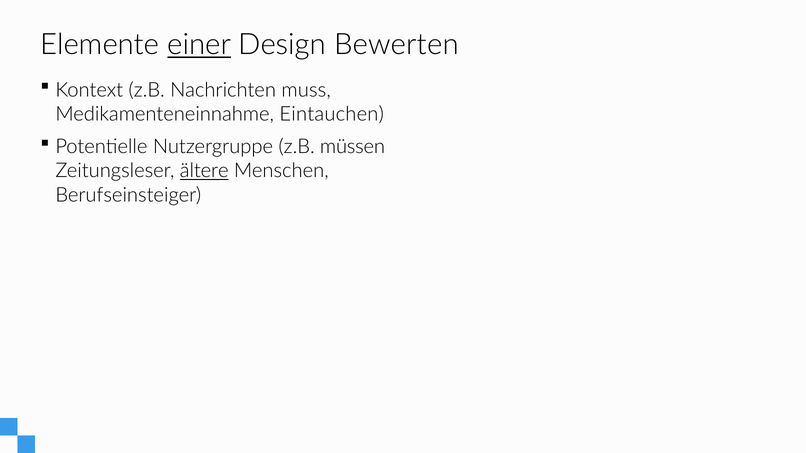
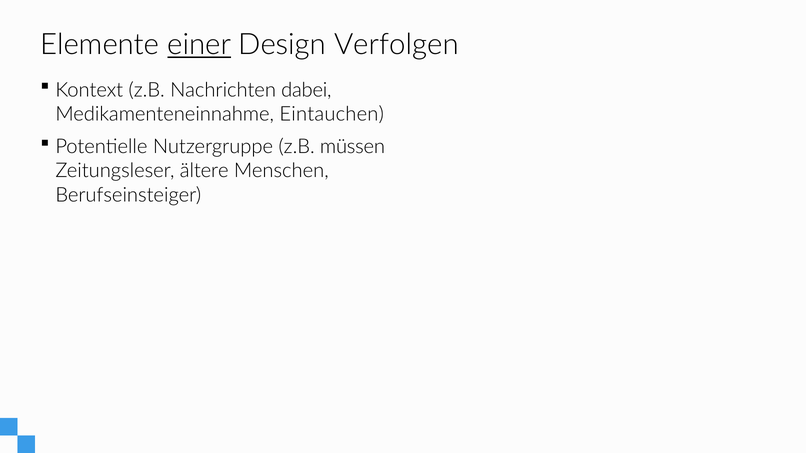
Bewerten: Bewerten -> Verfolgen (396, 45)
muss: muss -> dabei (306, 90)
ältere underline: present -> none (204, 171)
